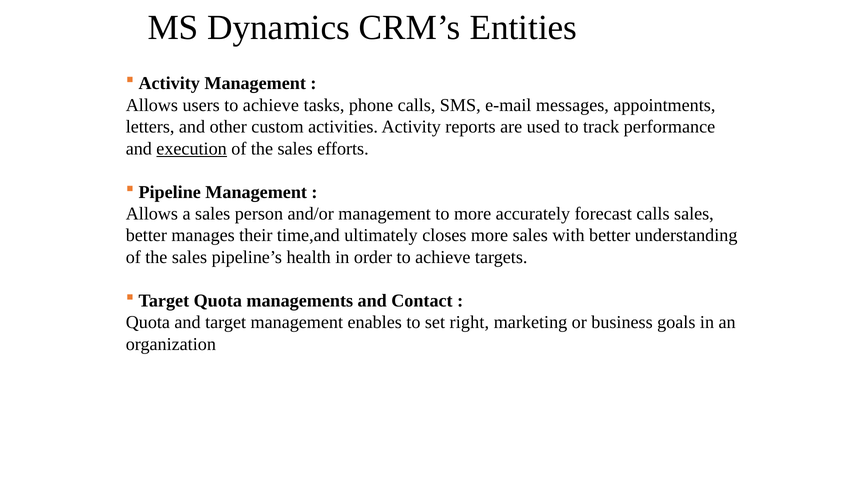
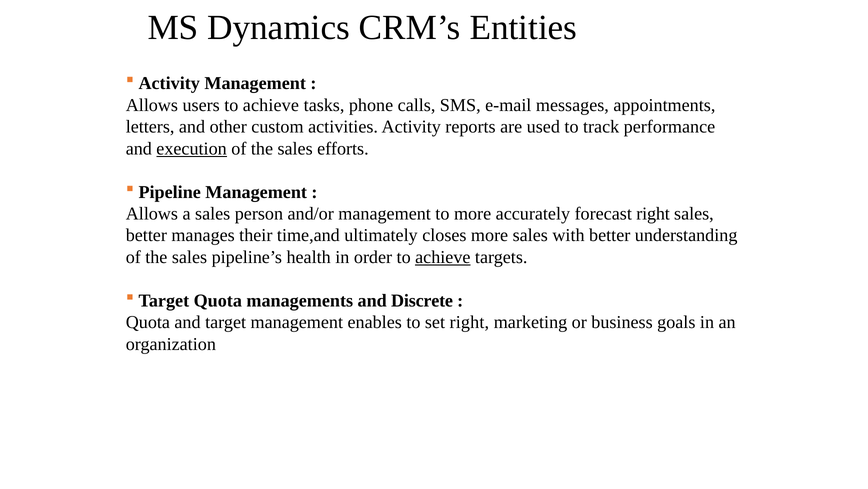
forecast calls: calls -> right (653, 213)
achieve underline: none -> present (443, 257)
Contact: Contact -> Discrete (422, 300)
